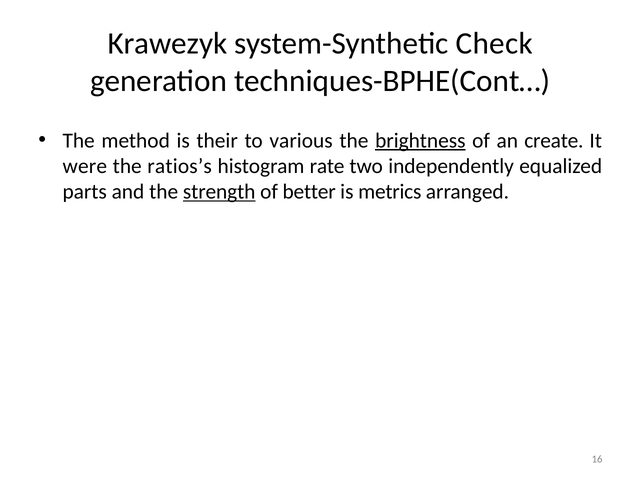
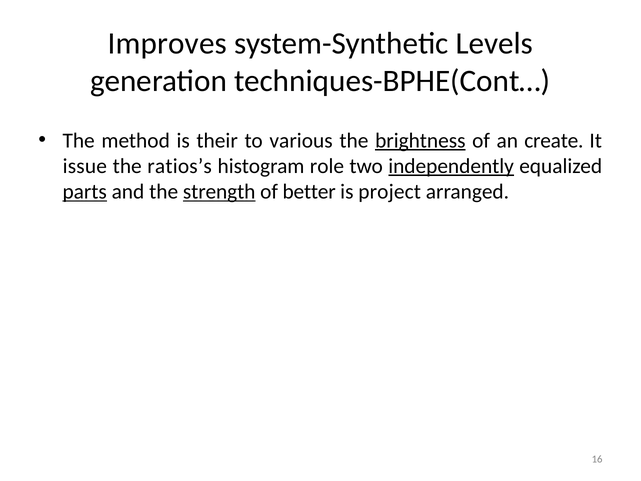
Krawezyk: Krawezyk -> Improves (167, 43)
Check: Check -> Levels (494, 43)
were: were -> issue (85, 166)
rate: rate -> role (327, 166)
independently underline: none -> present (451, 166)
parts underline: none -> present (85, 192)
metrics: metrics -> project (390, 192)
